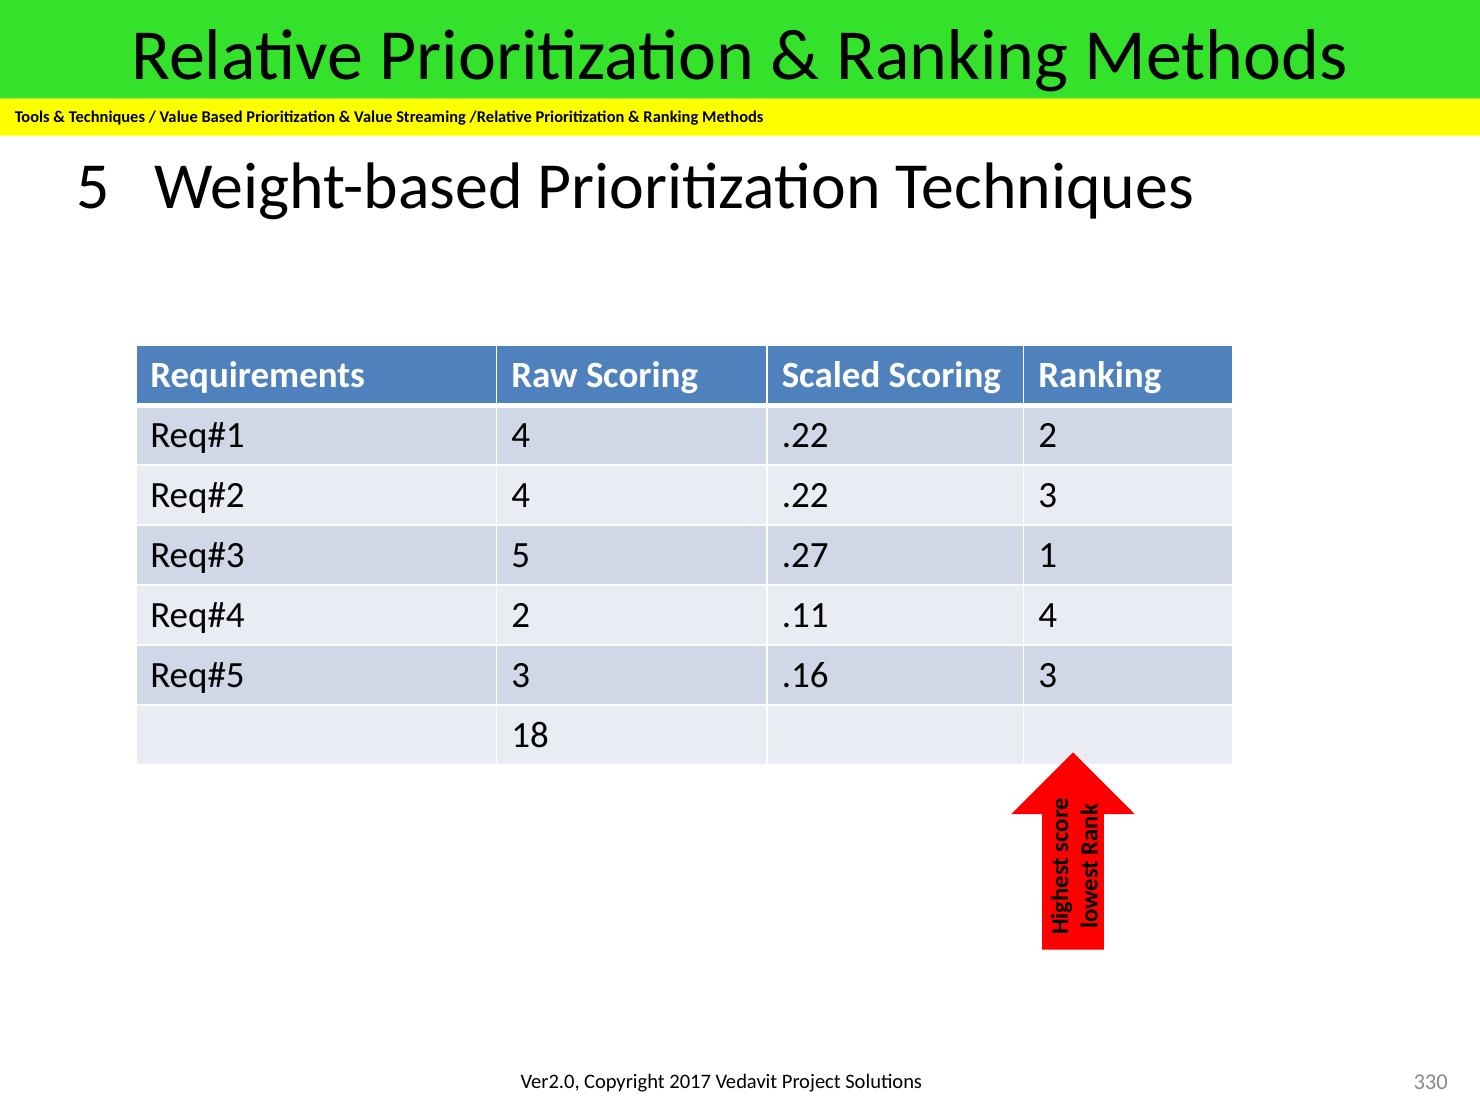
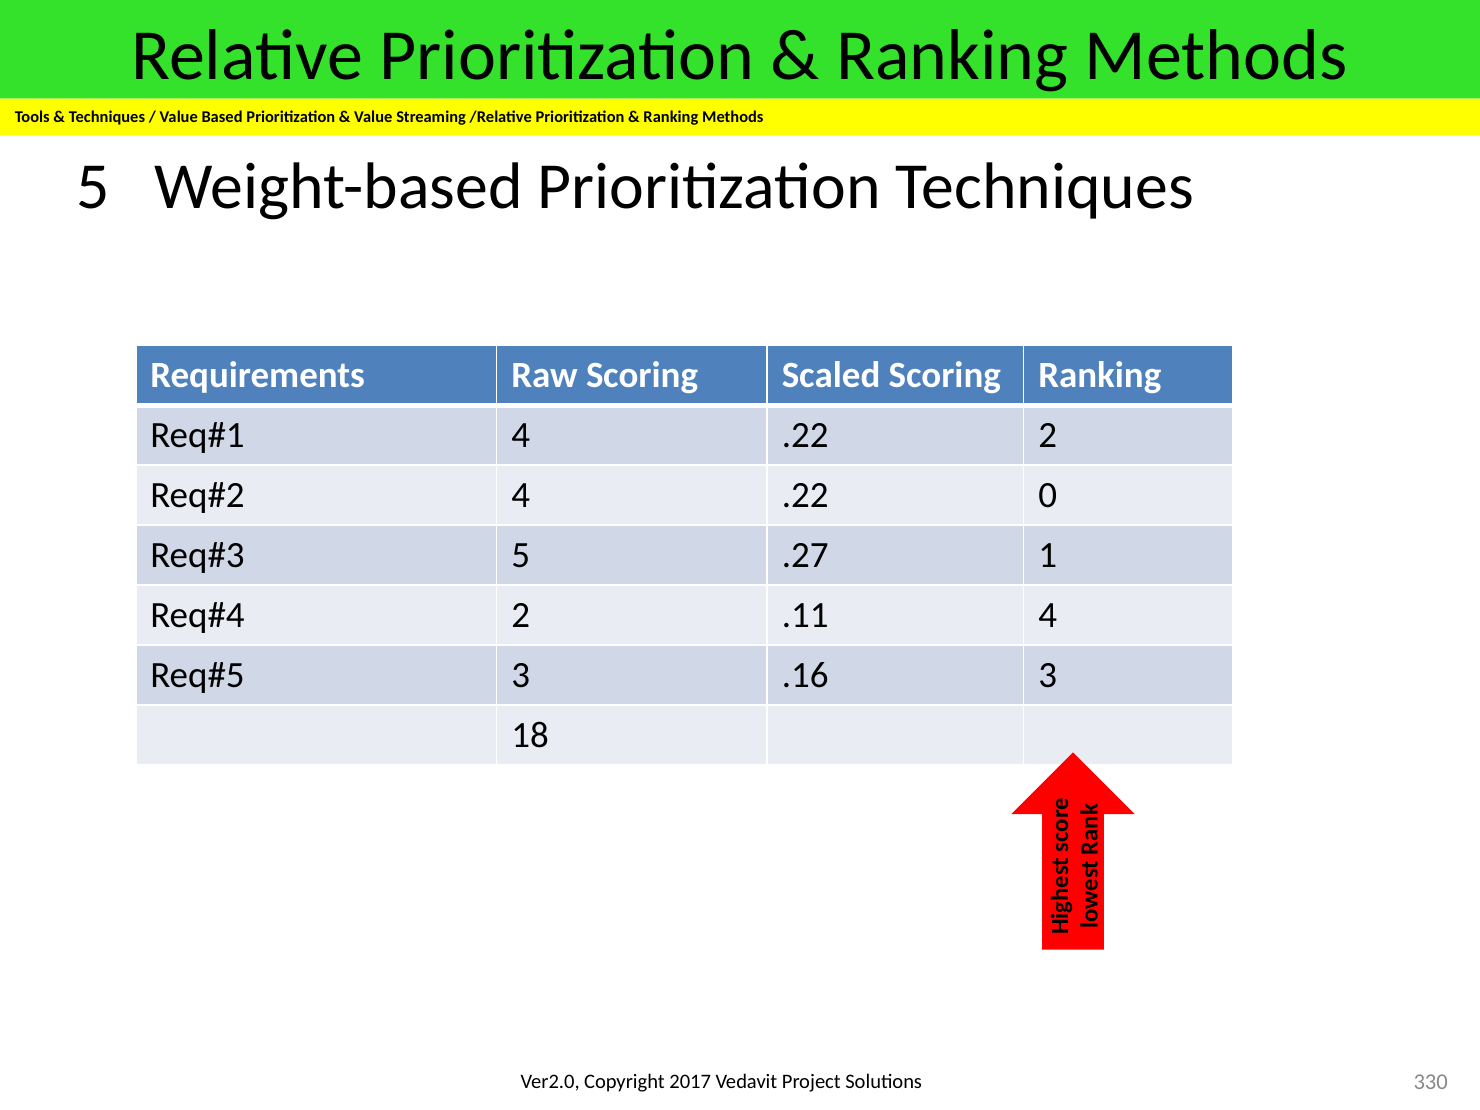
.22 3: 3 -> 0 (1048, 496)
